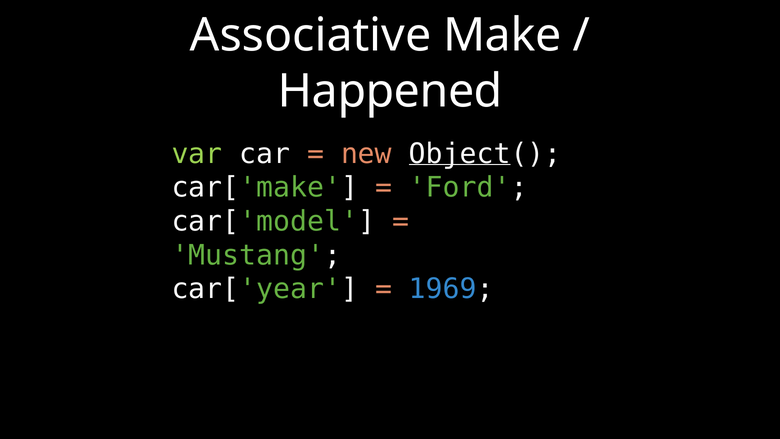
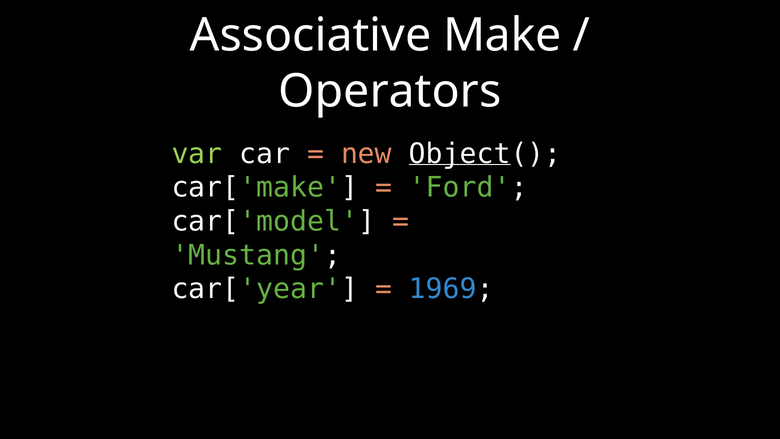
Happened: Happened -> Operators (390, 91)
